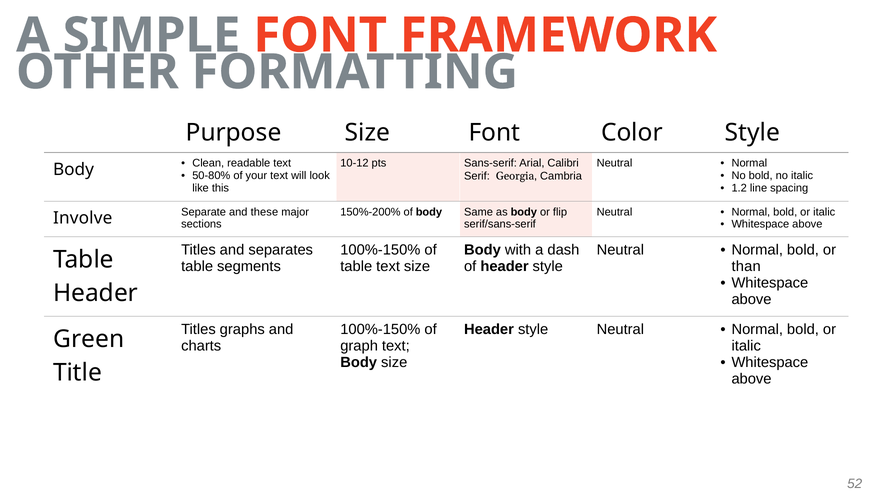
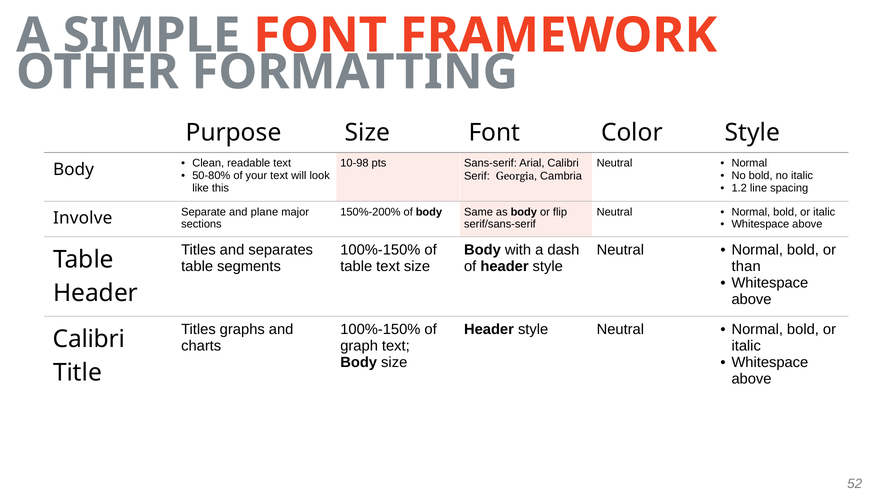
10-12: 10-12 -> 10-98 (354, 163)
these: these -> plane (264, 212)
Green: Green -> Calibri (89, 339)
